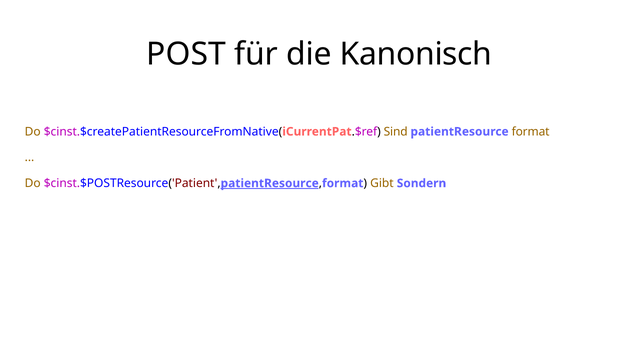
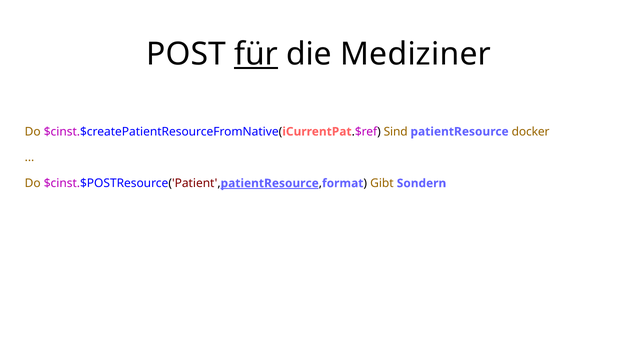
für underline: none -> present (256, 54)
Kanonisch: Kanonisch -> Mediziner (416, 54)
patientResource format: format -> docker (531, 132)
